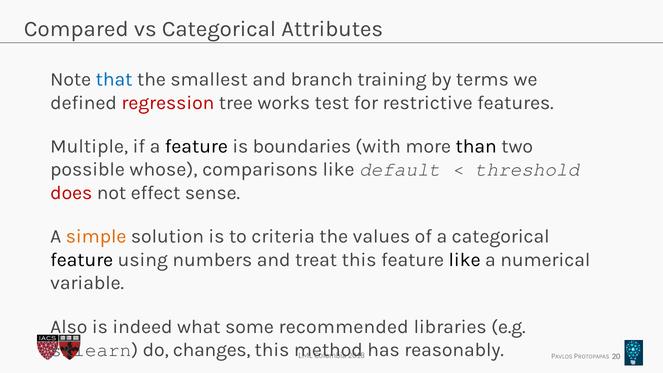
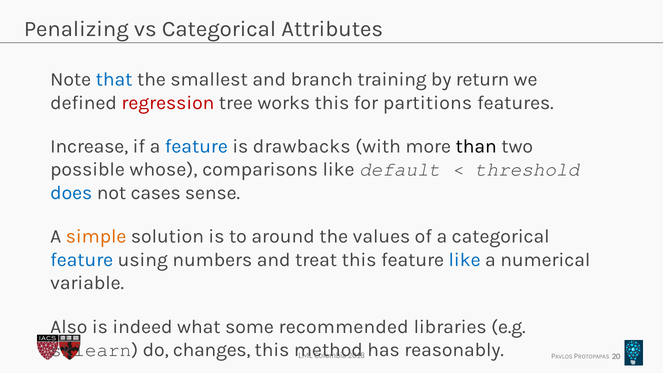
Compared: Compared -> Penalizing (76, 29)
terms: terms -> return (483, 79)
works test: test -> this (332, 103)
restrictive: restrictive -> partitions (427, 103)
Multiple: Multiple -> Increase (89, 146)
feature colour: black -> blue (196, 146)
boundaries: boundaries -> drawbacks (302, 146)
does colour: red -> blue (71, 193)
effect: effect -> cases (156, 193)
criteria: criteria -> around (283, 236)
feature colour: black -> blue (82, 260)
like colour: black -> blue (465, 260)
